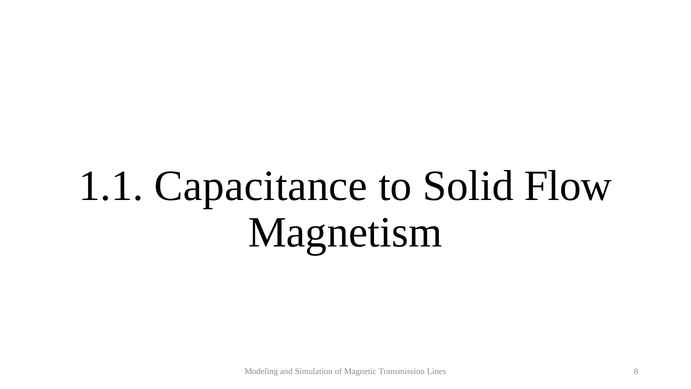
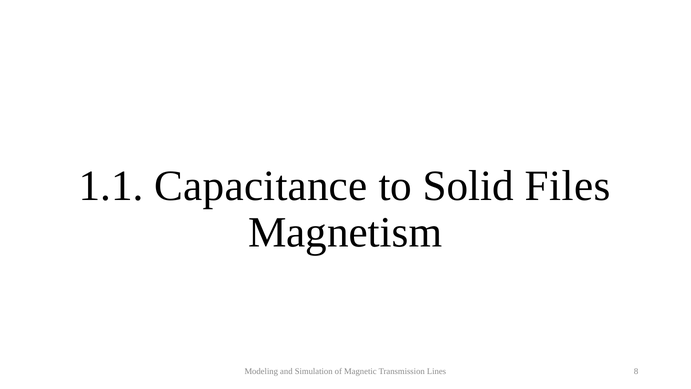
Flow: Flow -> Files (568, 186)
